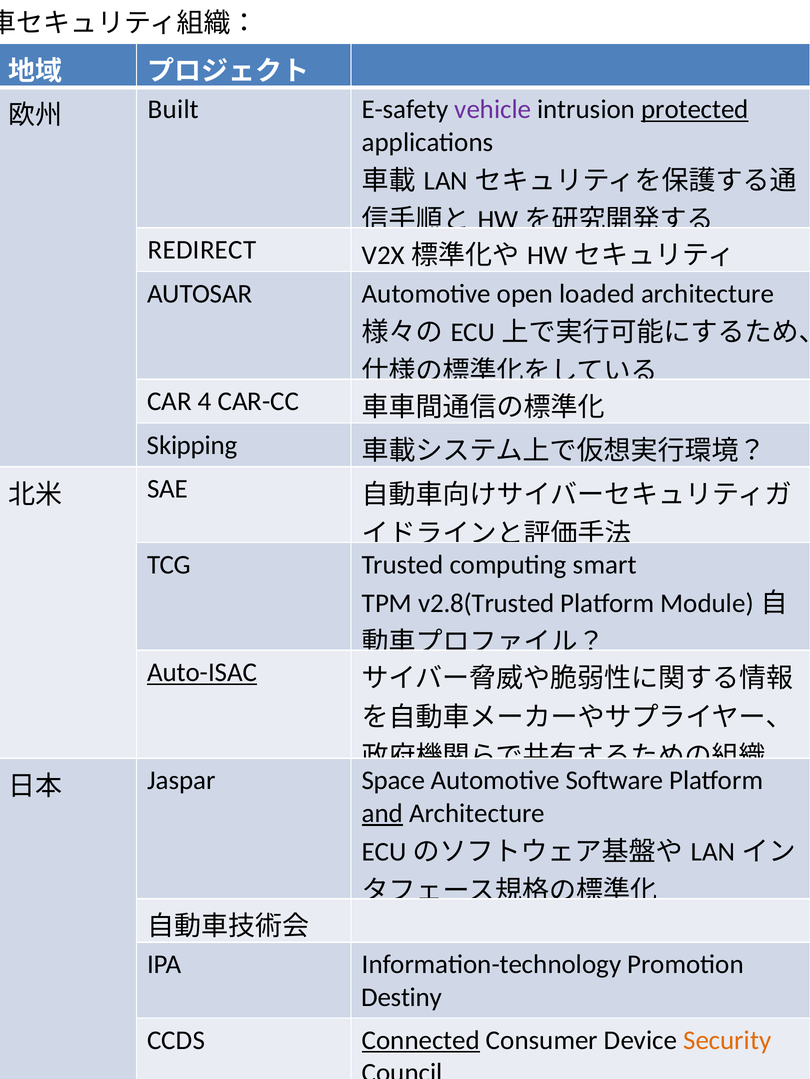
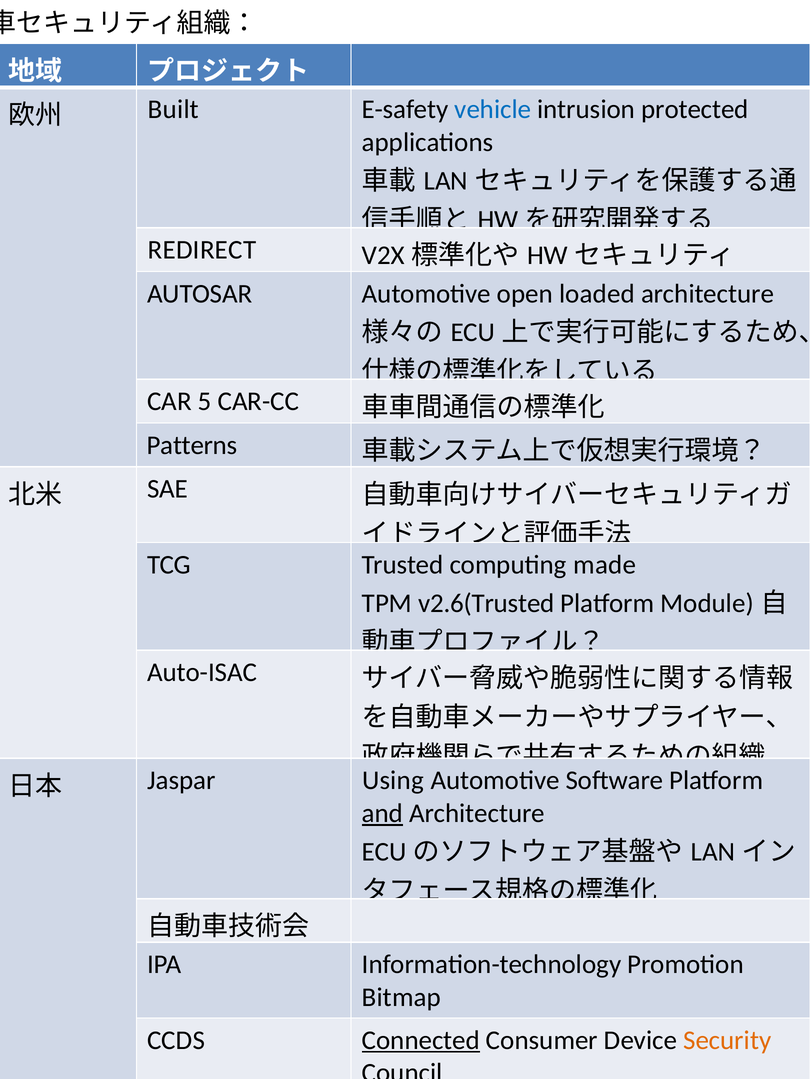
vehicle colour: purple -> blue (493, 110)
protected underline: present -> none (695, 110)
4: 4 -> 5 (205, 402)
Skipping: Skipping -> Patterns (192, 446)
smart: smart -> made (605, 565)
v2.8(Trusted: v2.8(Trusted -> v2.6(Trusted (486, 604)
Auto-ISAC underline: present -> none (202, 673)
Space: Space -> Using (393, 781)
Destiny: Destiny -> Bitmap (401, 998)
